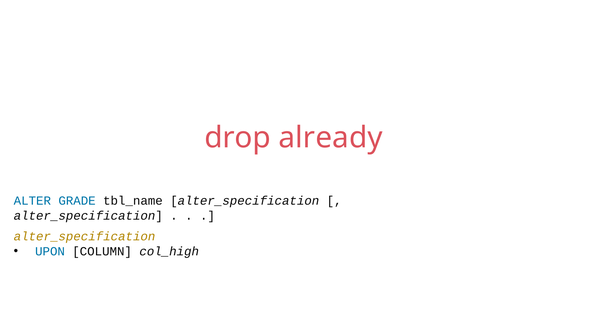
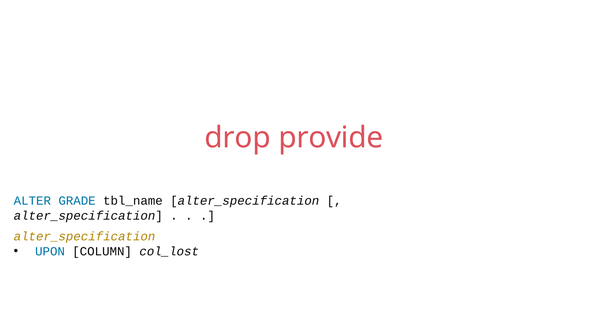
already: already -> provide (331, 137)
col_high: col_high -> col_lost (169, 251)
